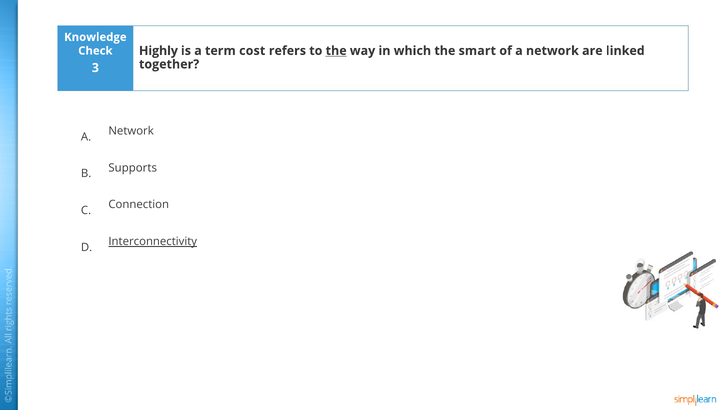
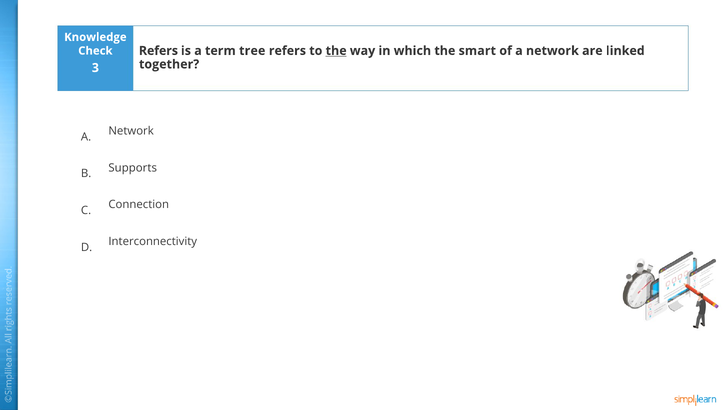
Highly: Highly -> Refers (158, 51)
cost: cost -> tree (252, 51)
Interconnectivity underline: present -> none (153, 241)
